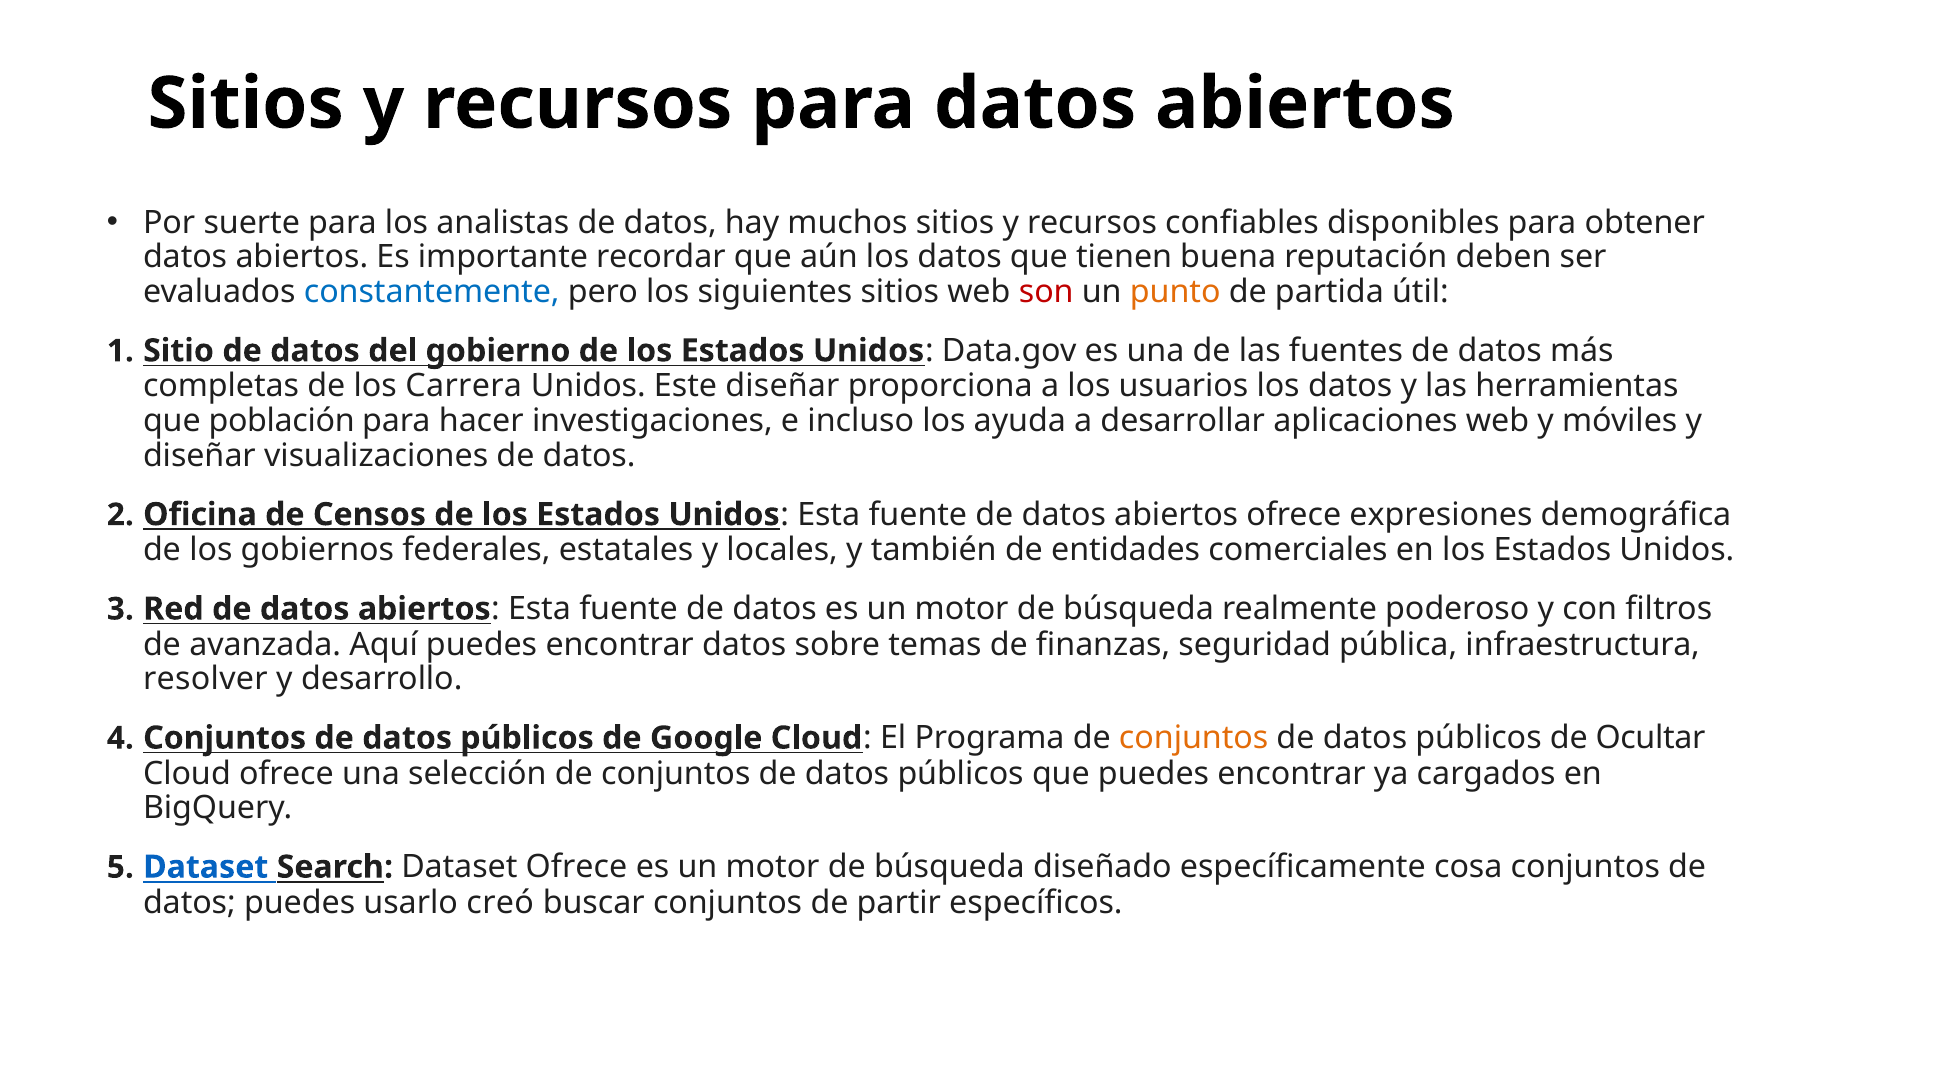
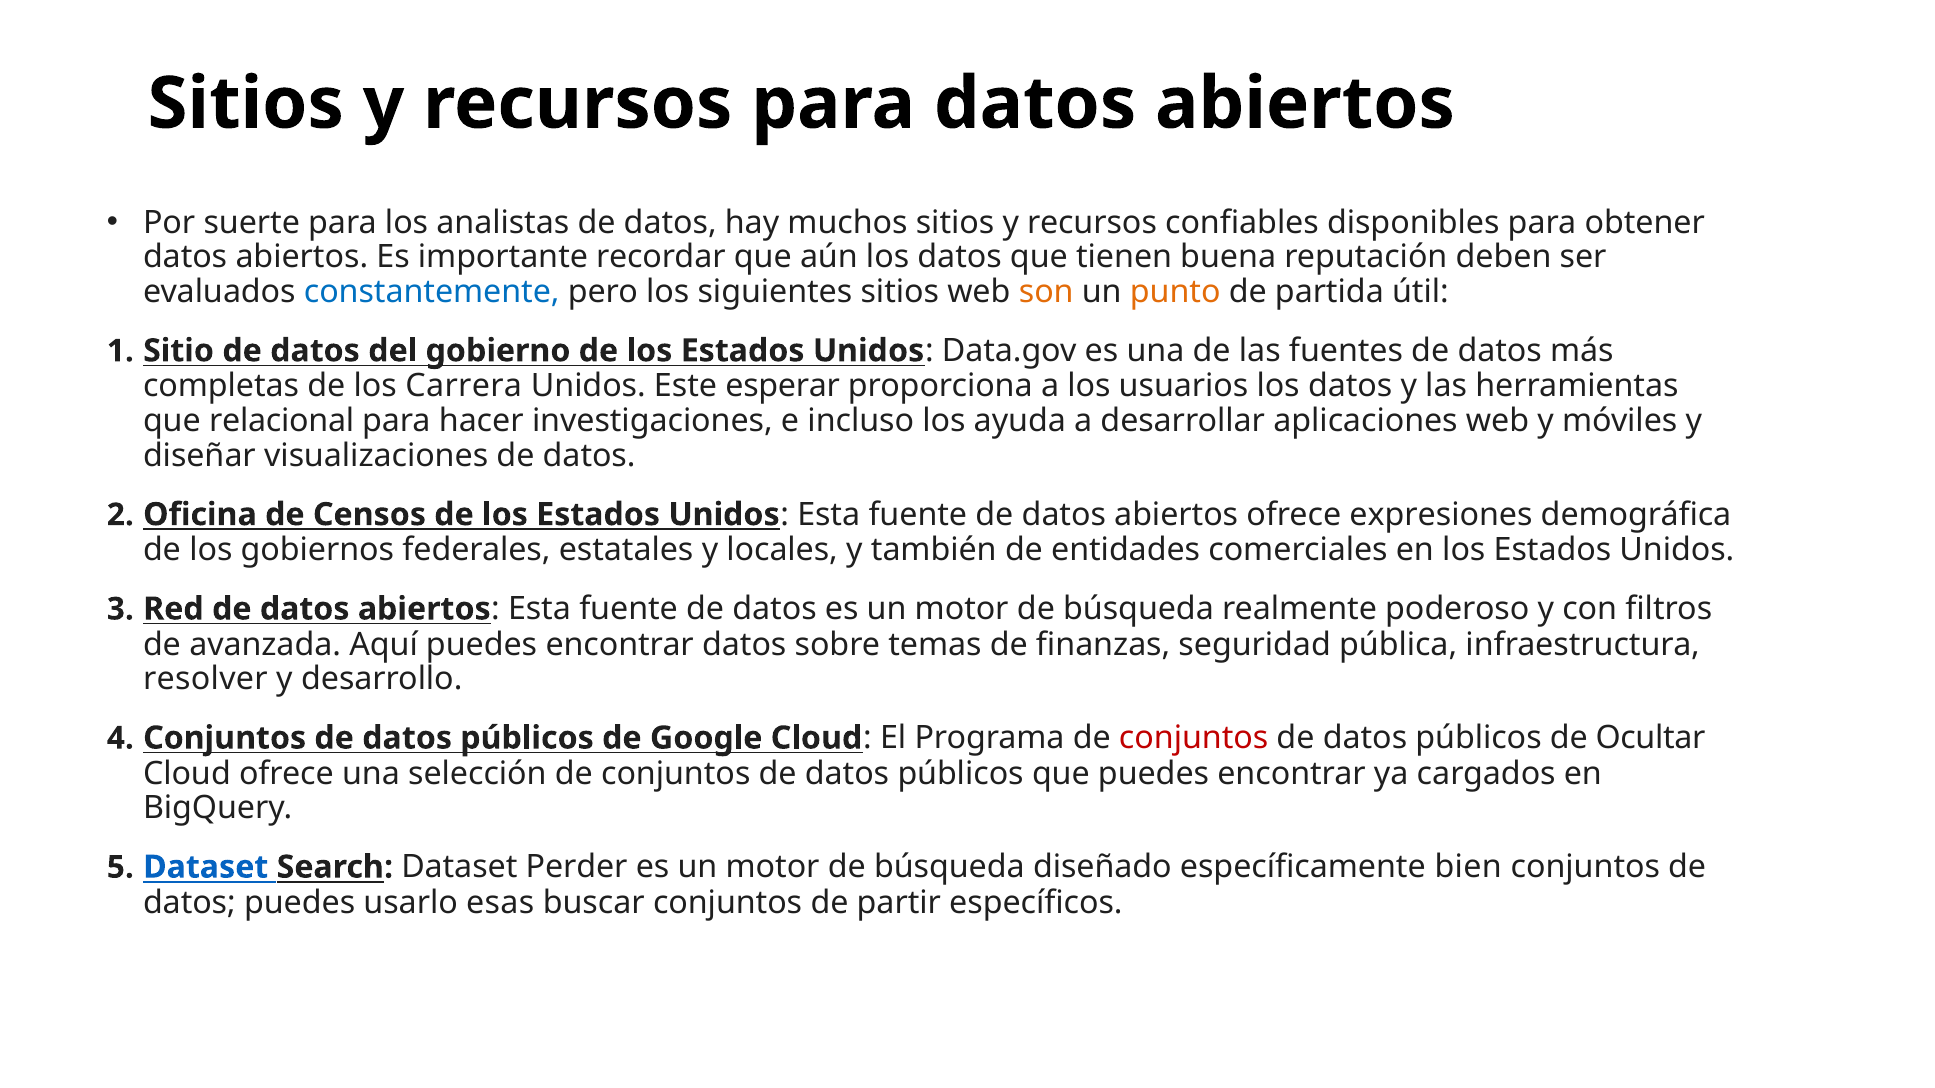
son colour: red -> orange (1046, 292)
Este diseñar: diseñar -> esperar (783, 387)
población: población -> relacional (282, 421)
conjuntos colour: orange -> red (1194, 738)
Dataset Ofrece: Ofrece -> Perder (577, 867)
cosa: cosa -> bien (1468, 867)
creó: creó -> esas (500, 903)
